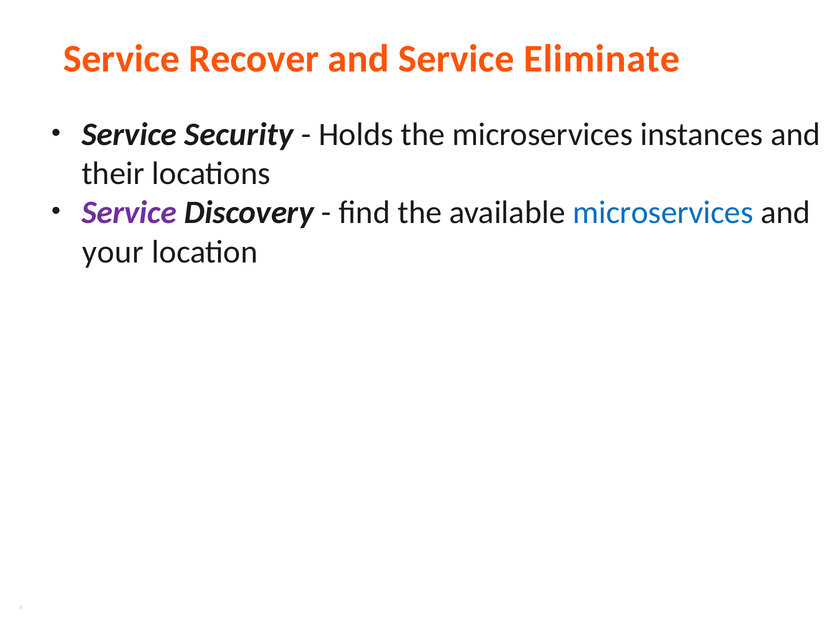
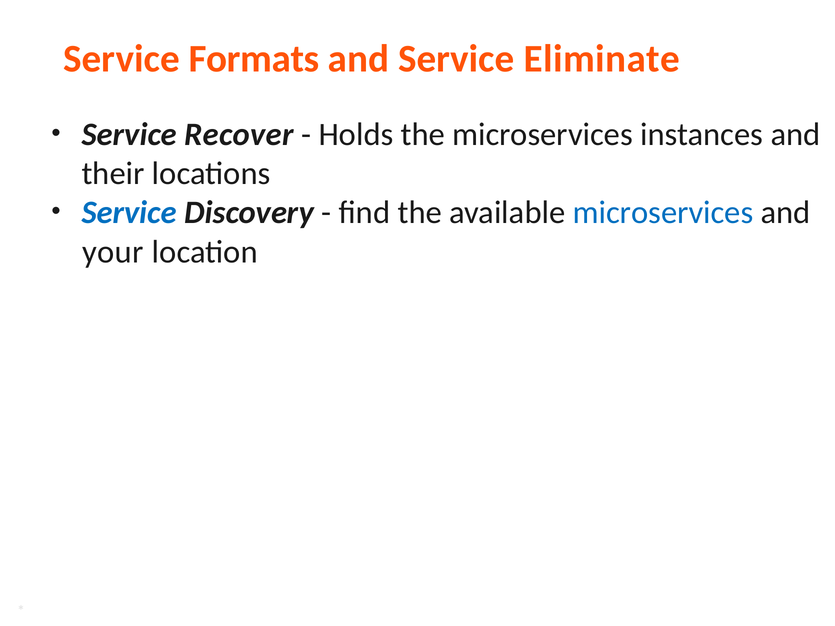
Recover: Recover -> Formats (254, 59)
Security: Security -> Recover (239, 134)
Service colour: purple -> blue (129, 213)
